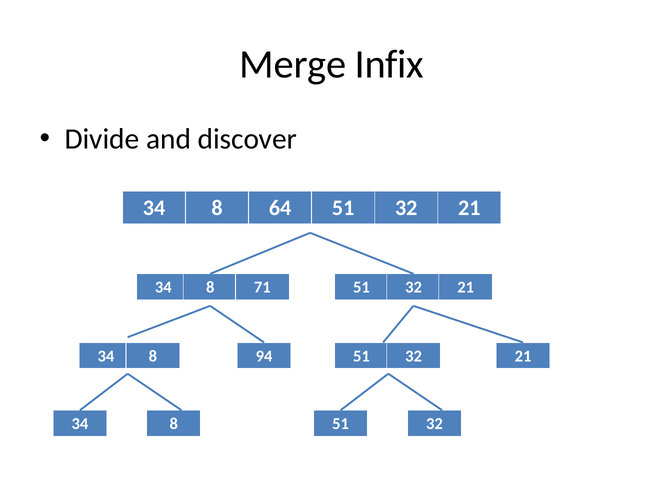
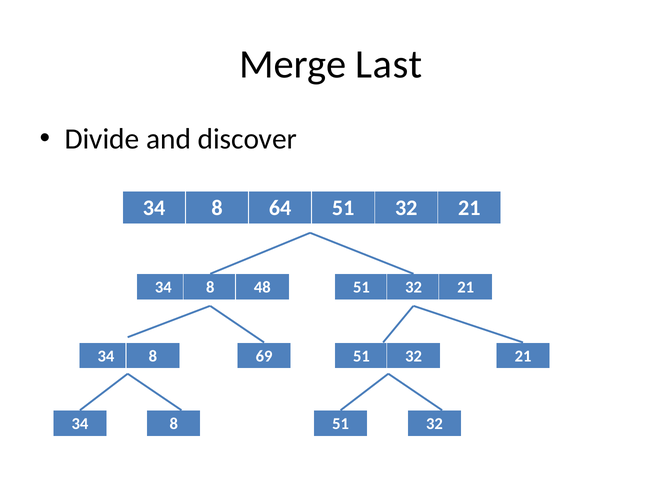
Infix: Infix -> Last (389, 64)
71: 71 -> 48 (262, 287)
94: 94 -> 69 (264, 356)
